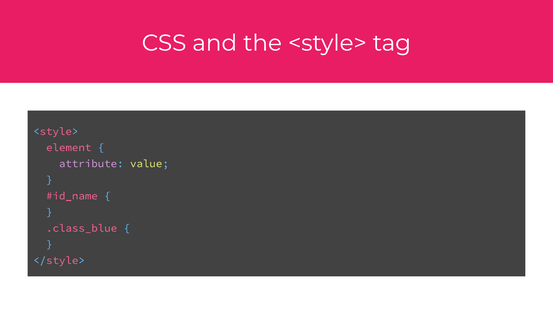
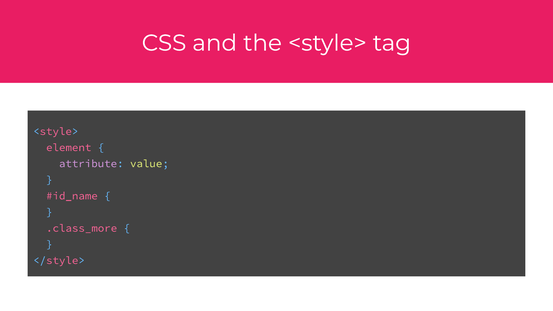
.class_blue: .class_blue -> .class_more (82, 228)
